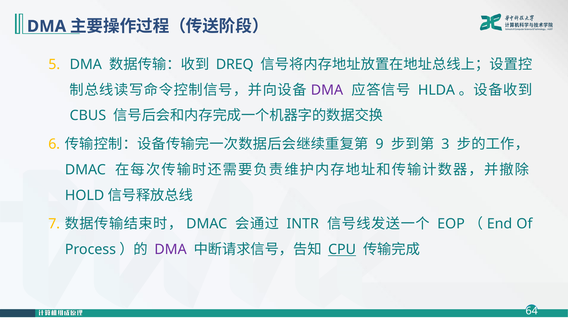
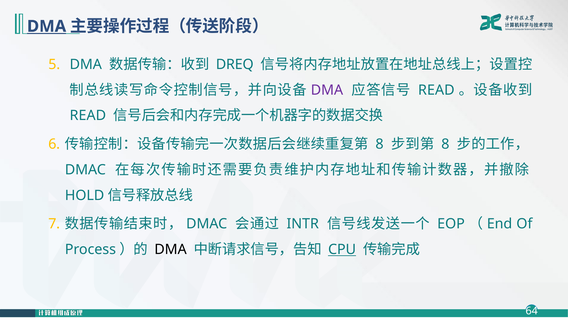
DMA underline: none -> present (47, 26)
HLDA: HLDA -> READ (436, 90)
CBUS: CBUS -> READ (88, 115)
9: 9 -> 8 (380, 144)
3: 3 -> 8 (445, 144)
DMA colour: purple -> black (171, 249)
